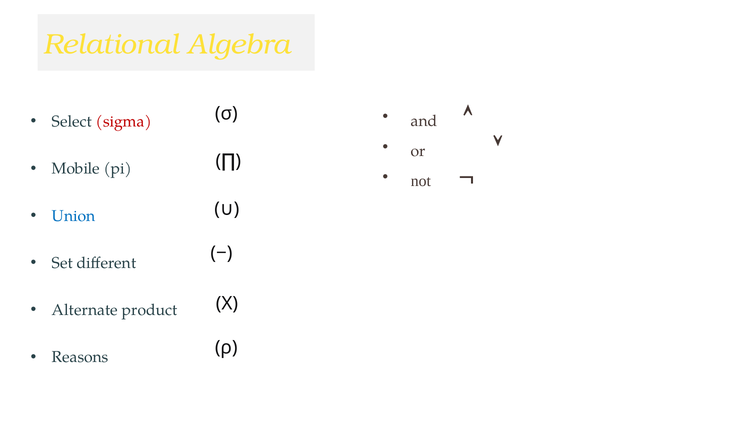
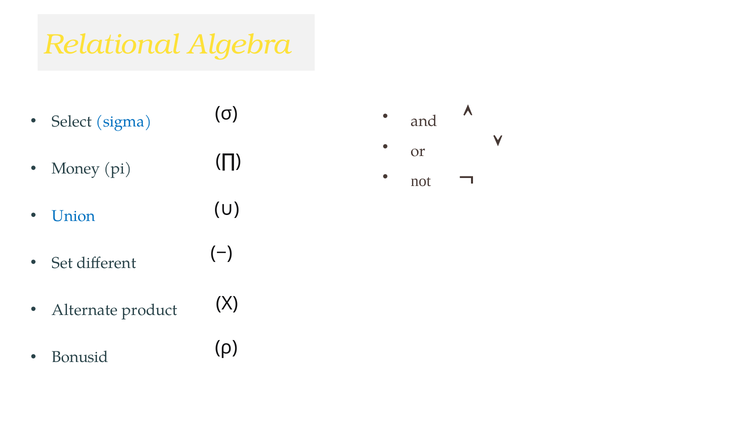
sigma colour: red -> blue (124, 122)
Mobile: Mobile -> Money (76, 169)
Reasons: Reasons -> Bonusid (80, 357)
